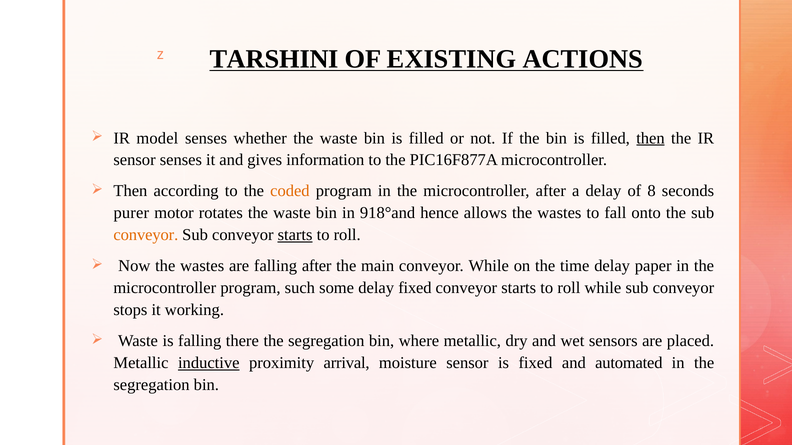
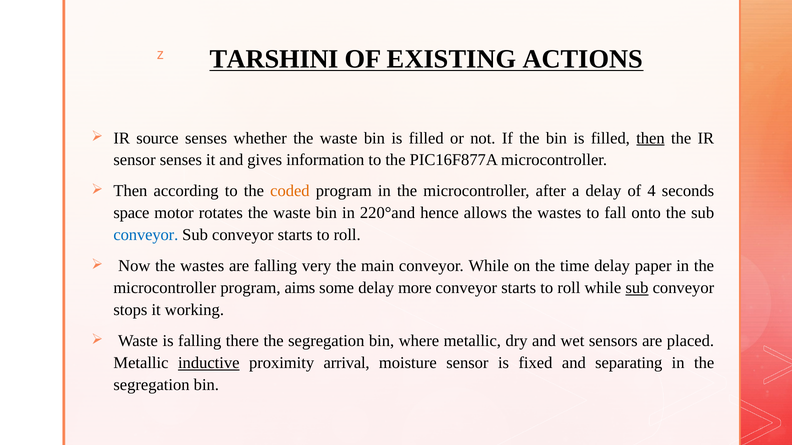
model: model -> source (158, 138)
8: 8 -> 4 (652, 191)
purer: purer -> space (131, 213)
918°and: 918°and -> 220°and (388, 213)
conveyor colour: orange -> blue (146, 235)
starts underline: present -> none (295, 235)
falling after: after -> very (317, 266)
such: such -> aims (300, 288)
delay fixed: fixed -> more (415, 288)
sub underline: none -> present (637, 288)
automated: automated -> separating (629, 363)
